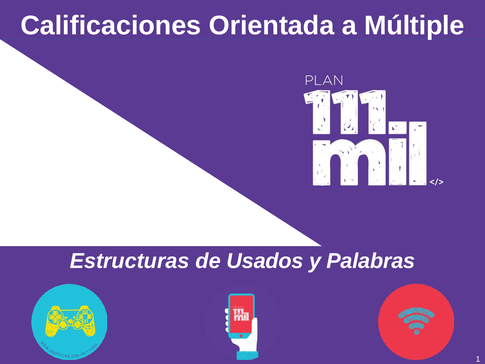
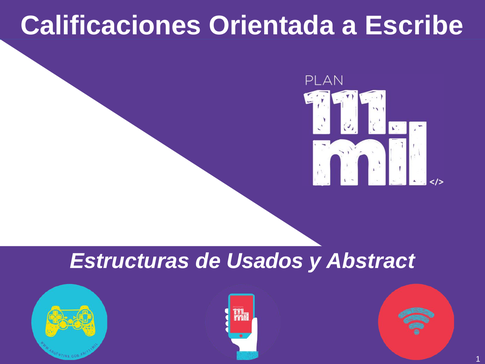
Múltiple: Múltiple -> Escribe (414, 26)
Palabras: Palabras -> Abstract (371, 261)
